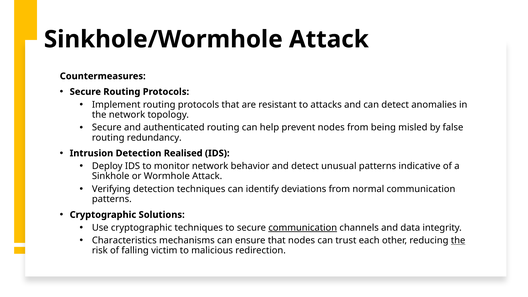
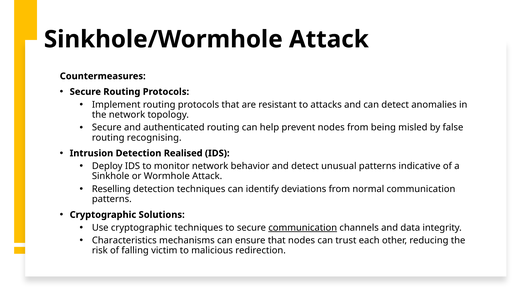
redundancy: redundancy -> recognising (154, 138)
Verifying: Verifying -> Reselling (111, 189)
the underline: present -> none (458, 240)
